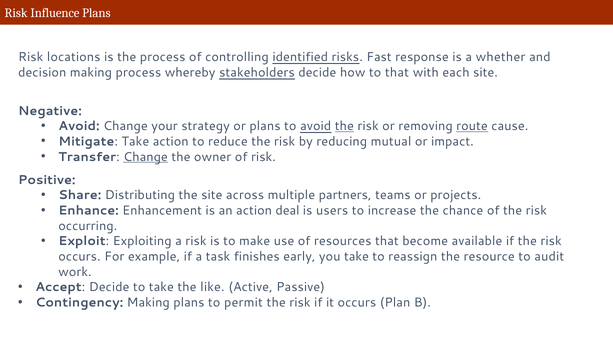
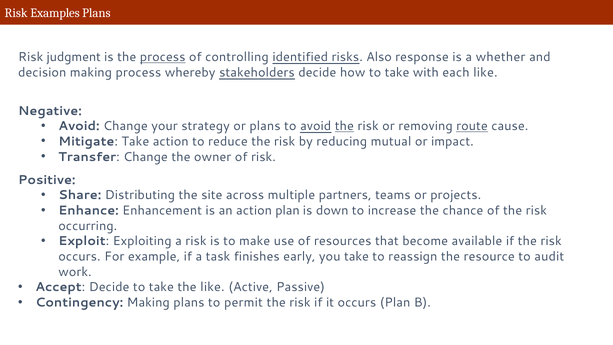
Influence: Influence -> Examples (55, 13)
locations: locations -> judgment (74, 57)
process underline: none -> present (163, 57)
Fast: Fast -> Also (379, 57)
how to that: that -> take (397, 72)
each site: site -> like (485, 72)
Change underline: present -> none (146, 157)
action deal: deal -> plan (288, 210)
users: users -> down (332, 210)
